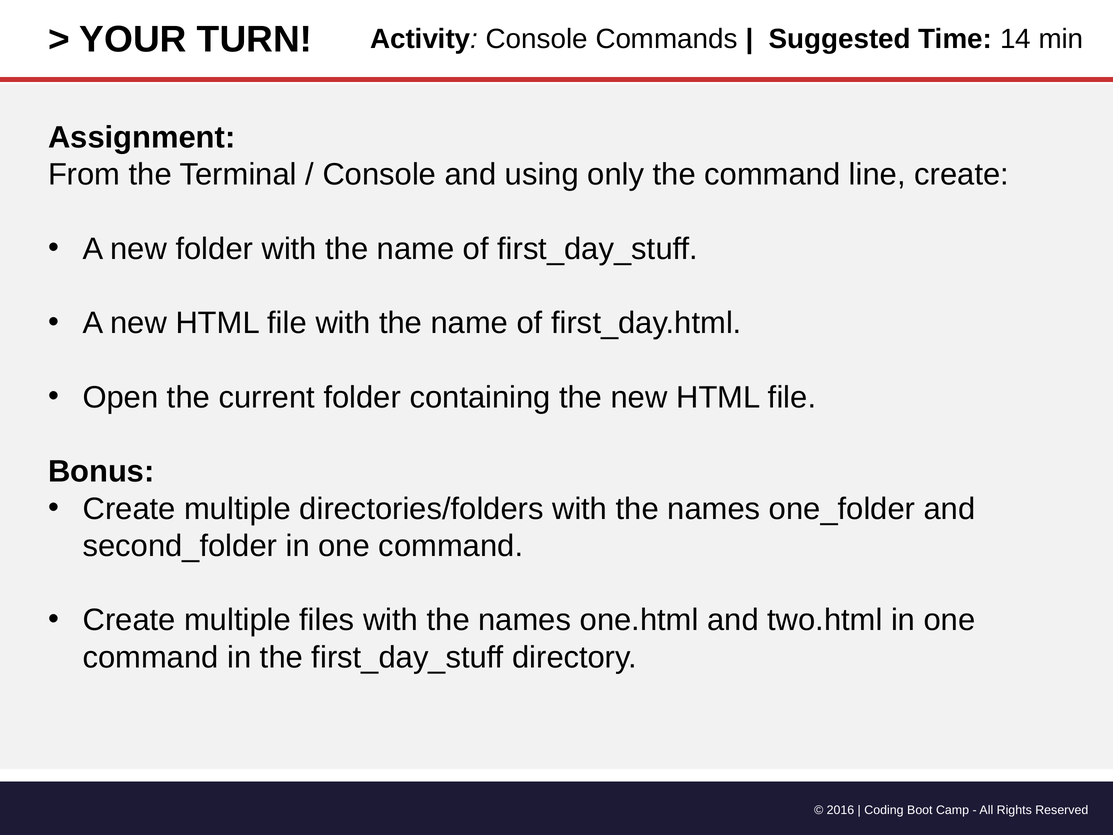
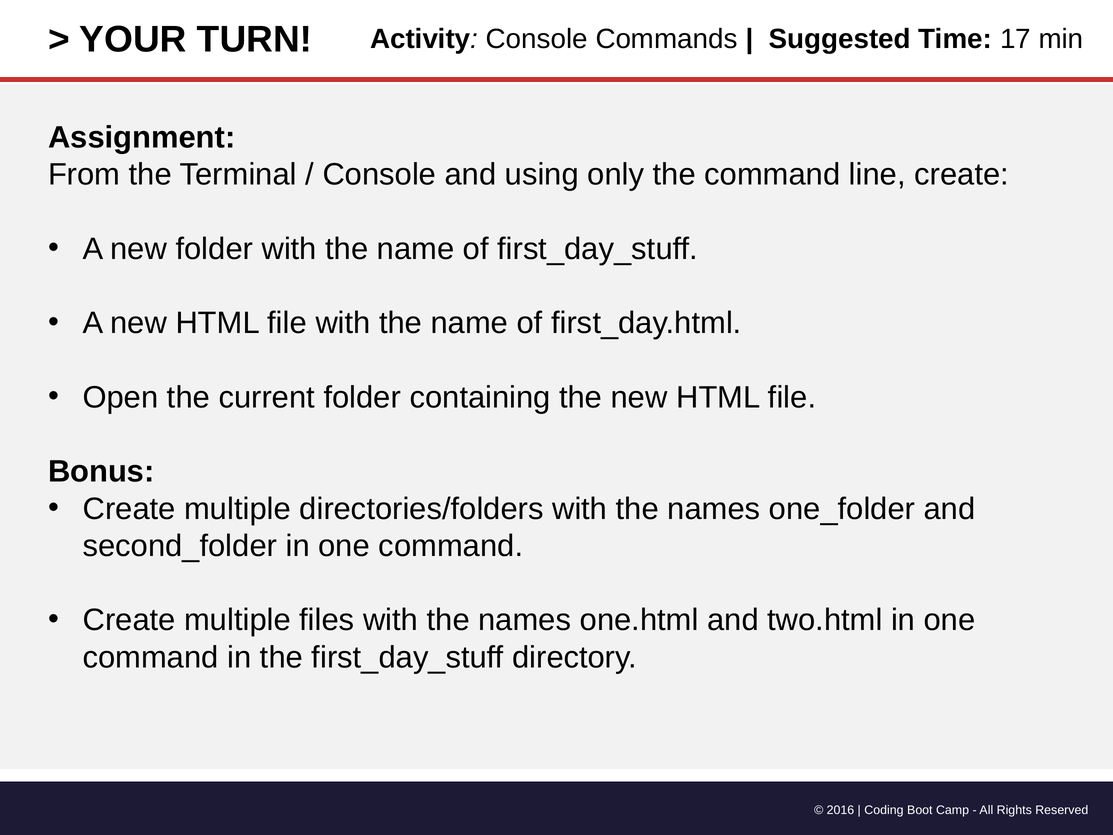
14: 14 -> 17 (1015, 39)
